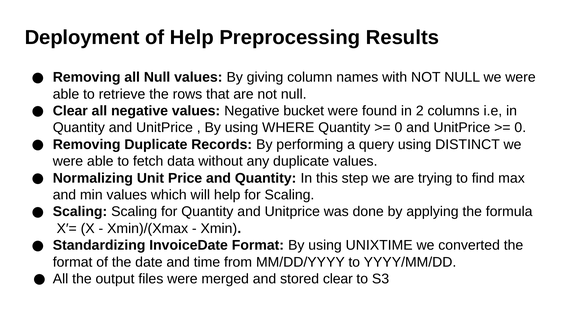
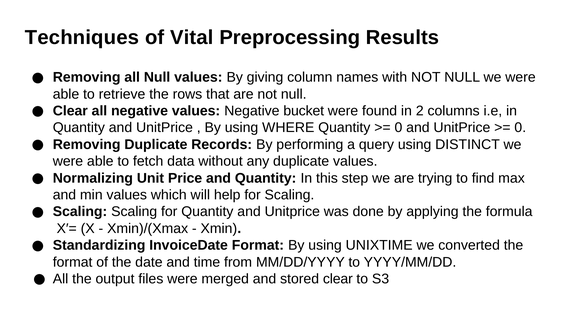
Deployment: Deployment -> Techniques (82, 37)
of Help: Help -> Vital (192, 37)
